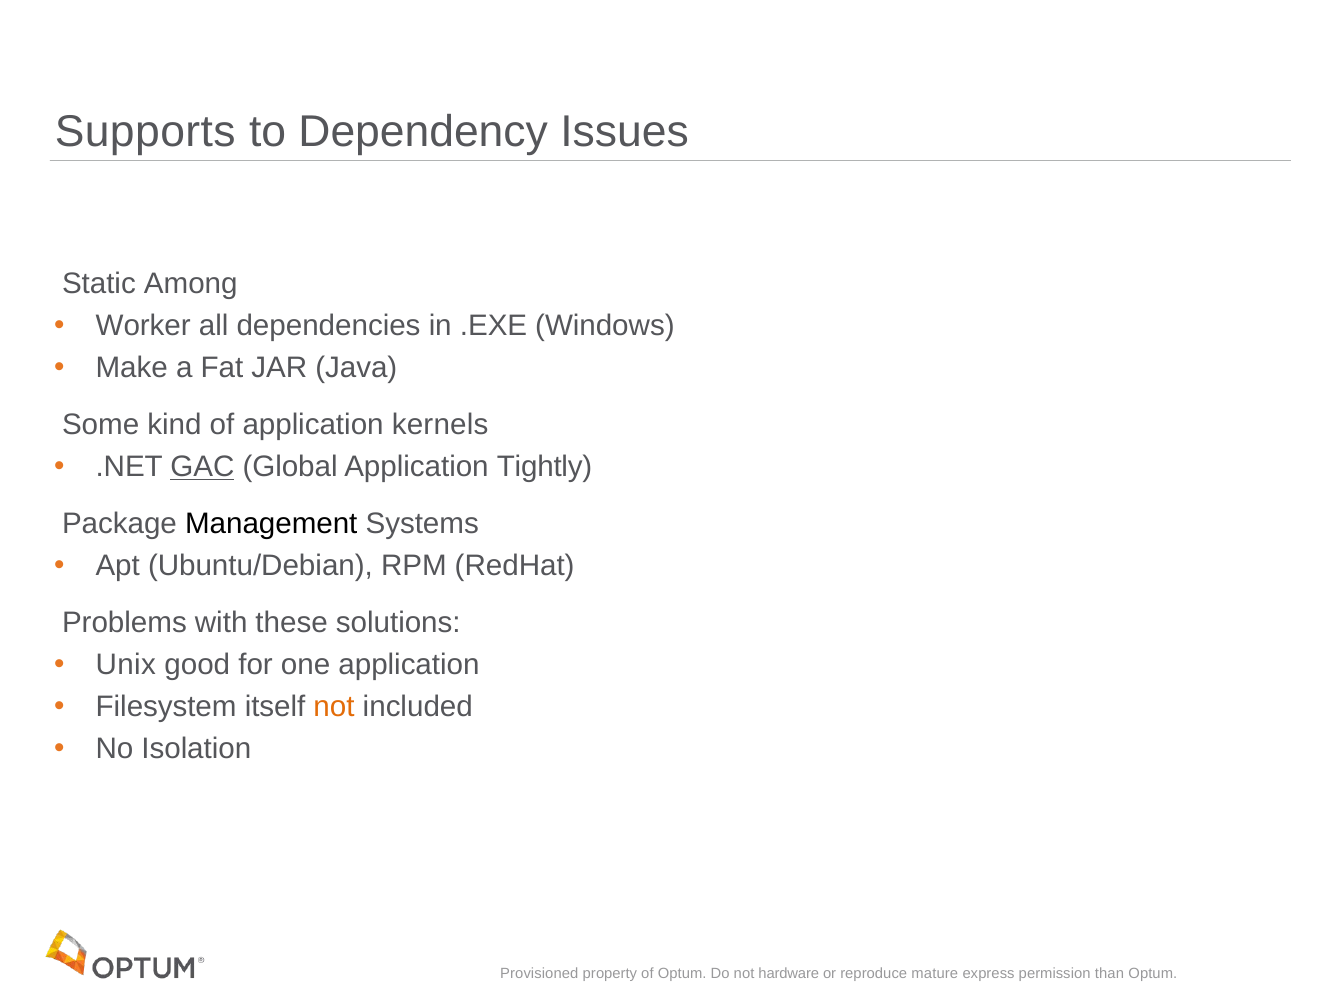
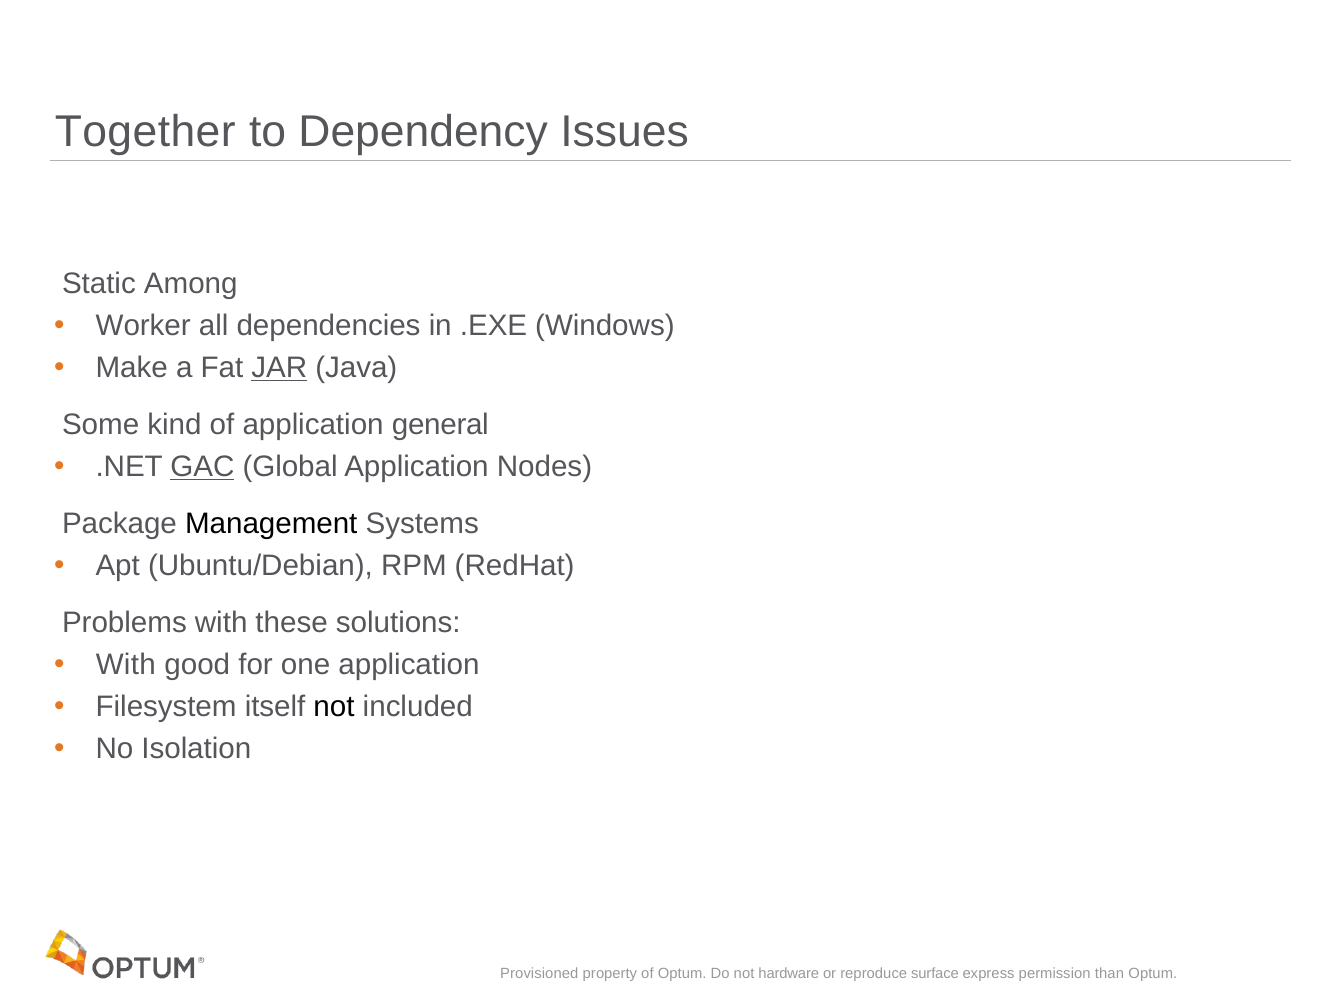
Supports: Supports -> Together (145, 132)
JAR underline: none -> present (279, 368)
kernels: kernels -> general (440, 424)
Tightly: Tightly -> Nodes (544, 467)
Unix: Unix -> With (126, 664)
not colour: orange -> black (334, 707)
mature: mature -> surface (935, 973)
